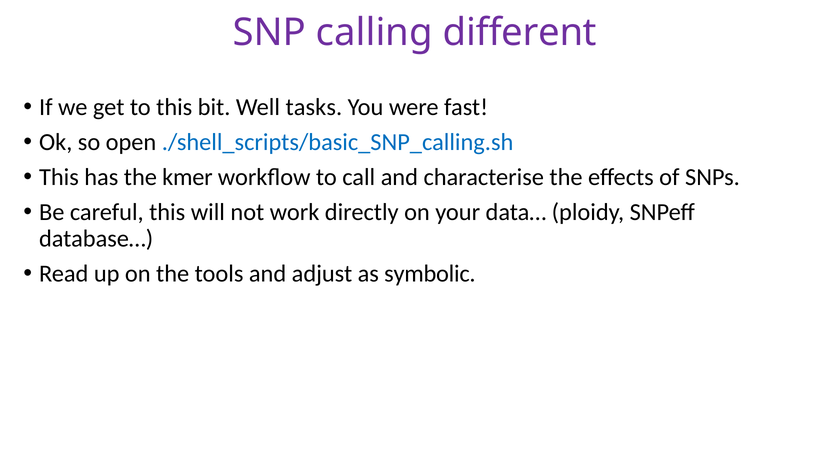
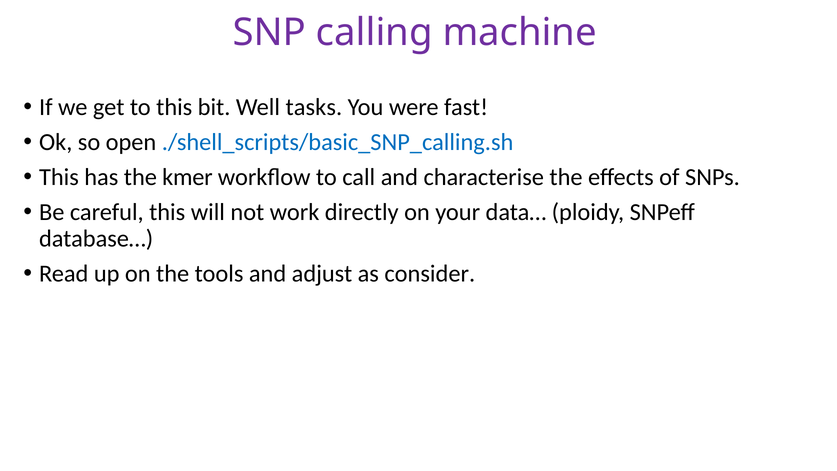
different: different -> machine (520, 33)
symbolic: symbolic -> consider (430, 274)
